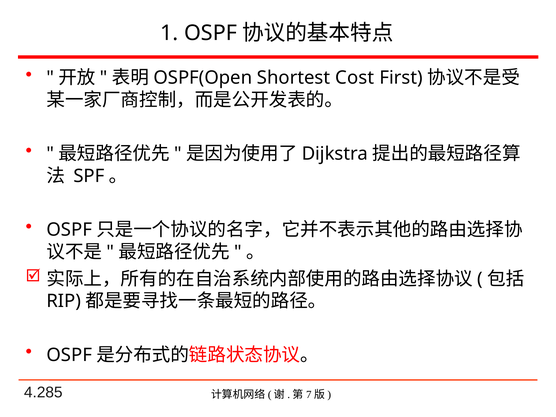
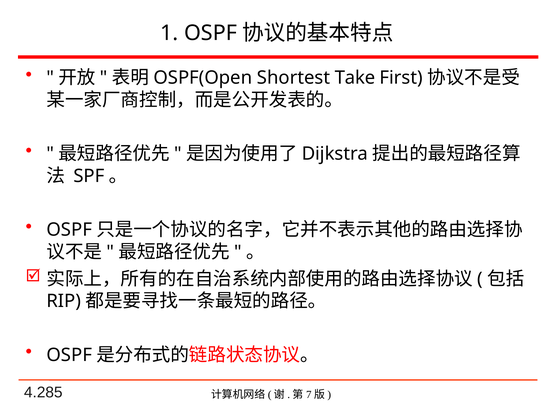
Cost: Cost -> Take (355, 78)
